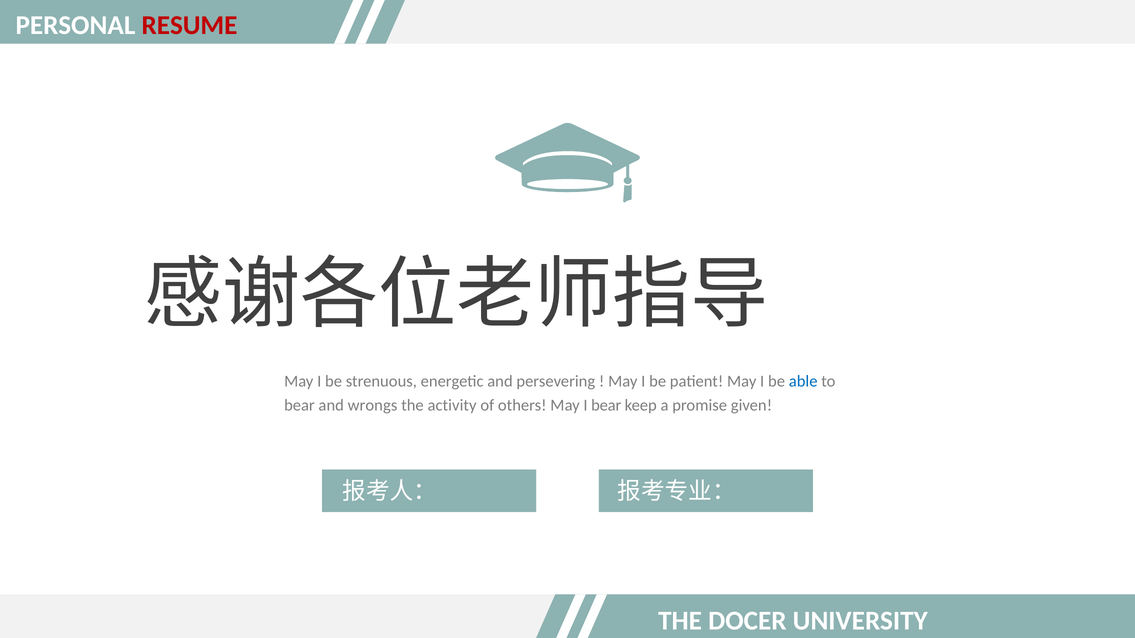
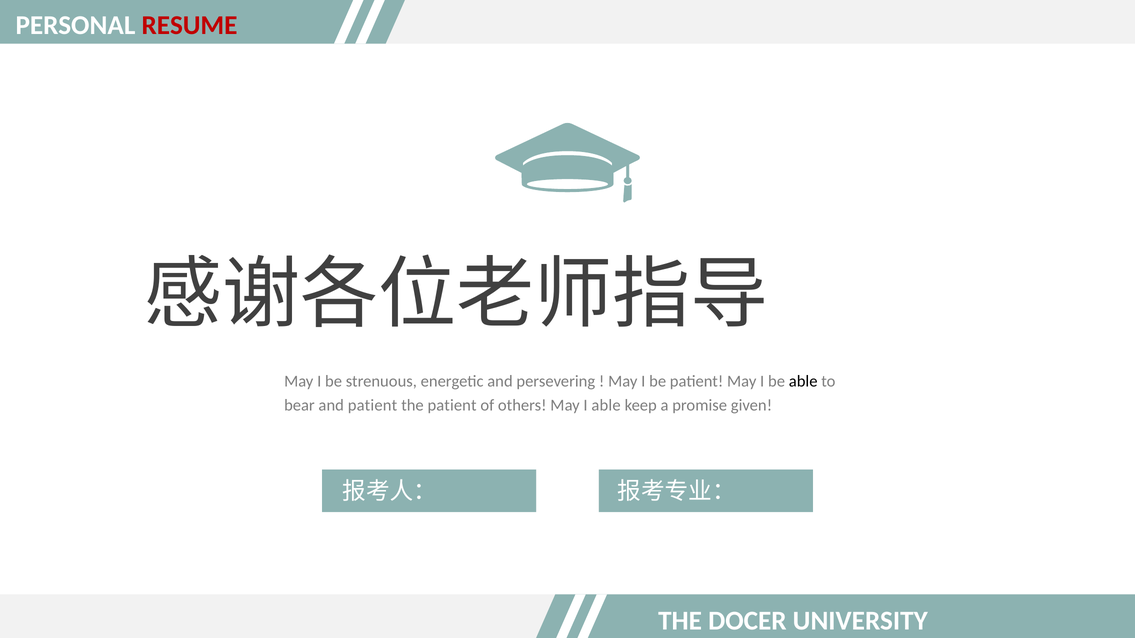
able colour: blue -> black (803, 382)
and wrongs: wrongs -> patient (372, 405)
the activity: activity -> patient (452, 405)
I bear: bear -> able (606, 405)
